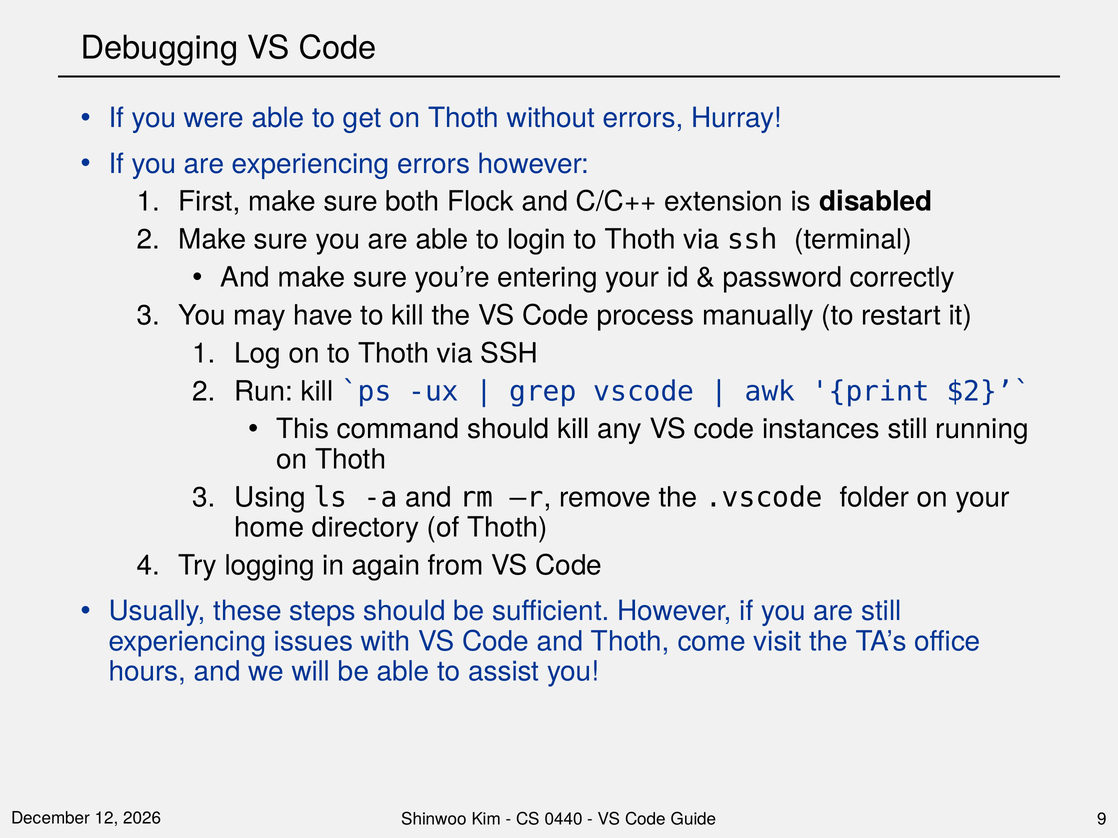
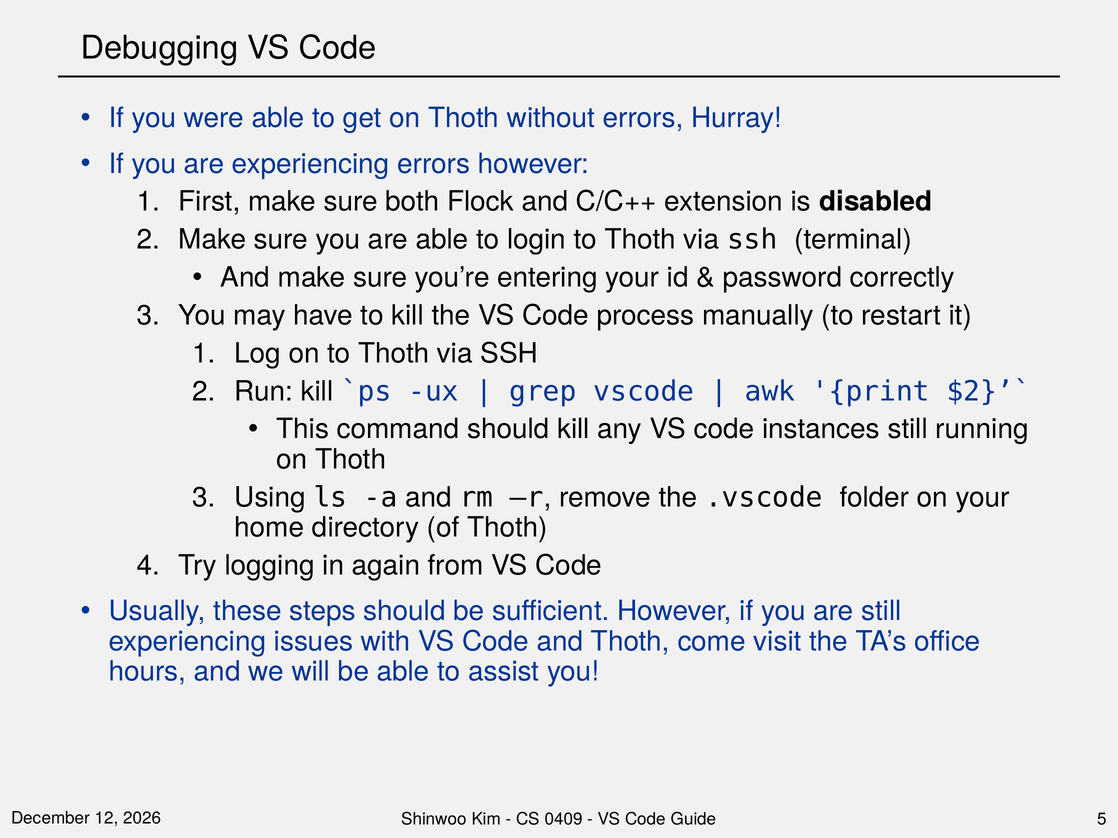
0440: 0440 -> 0409 (564, 820)
9: 9 -> 5 (1102, 820)
